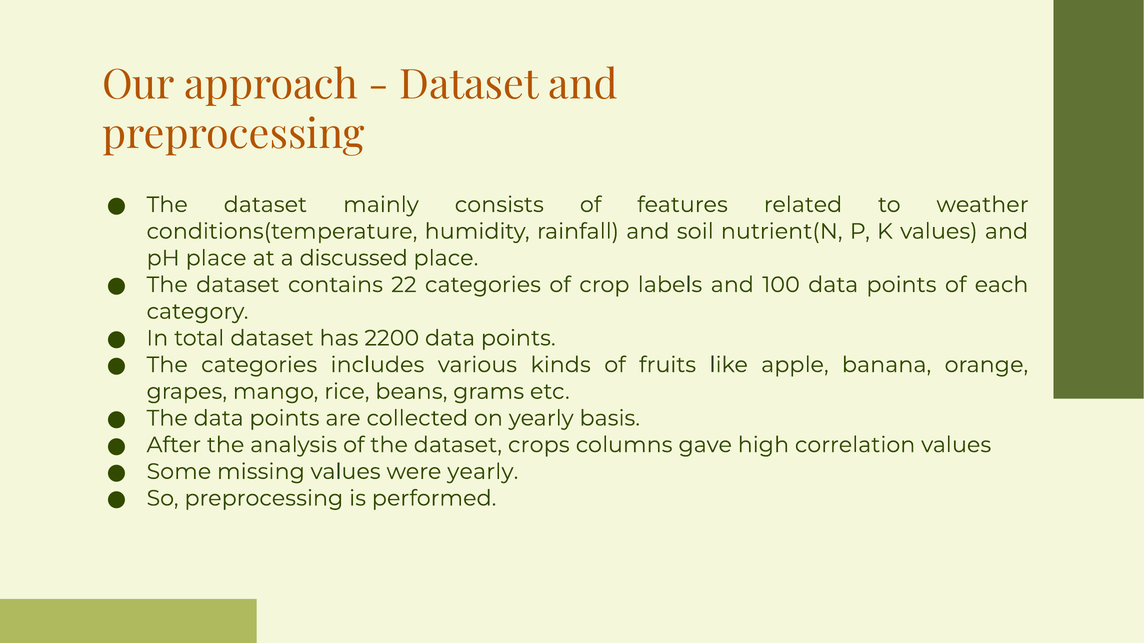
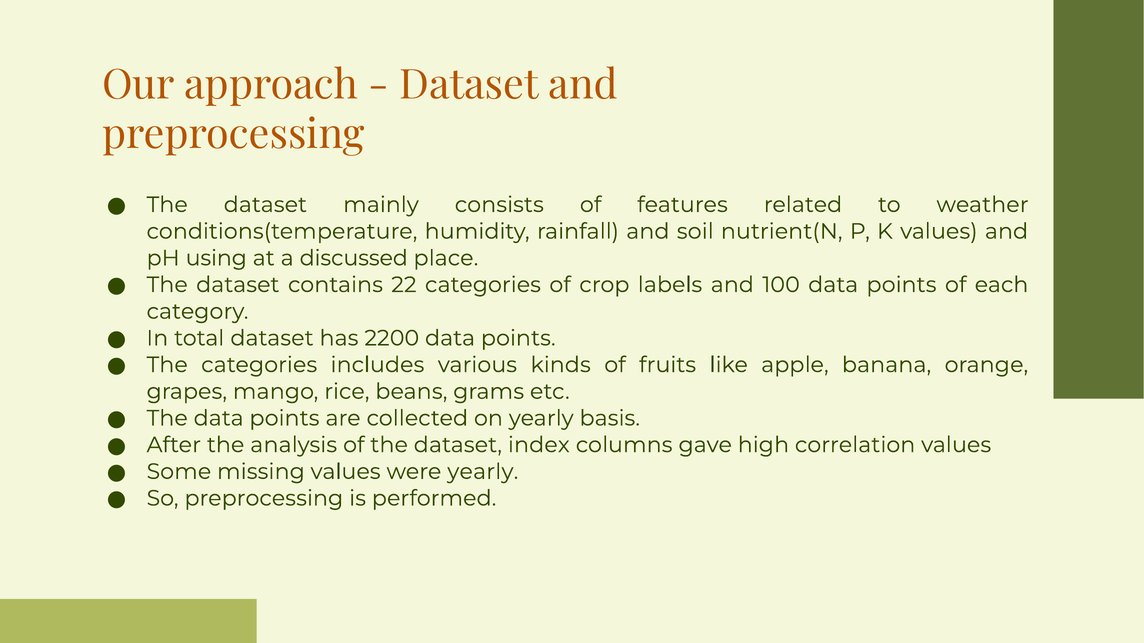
pH place: place -> using (216, 258)
crops: crops -> index (539, 445)
